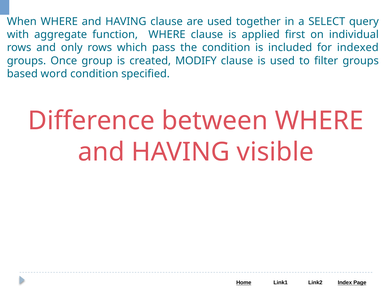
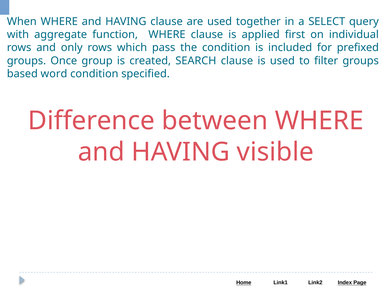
indexed: indexed -> prefixed (358, 48)
MODIFY: MODIFY -> SEARCH (196, 61)
